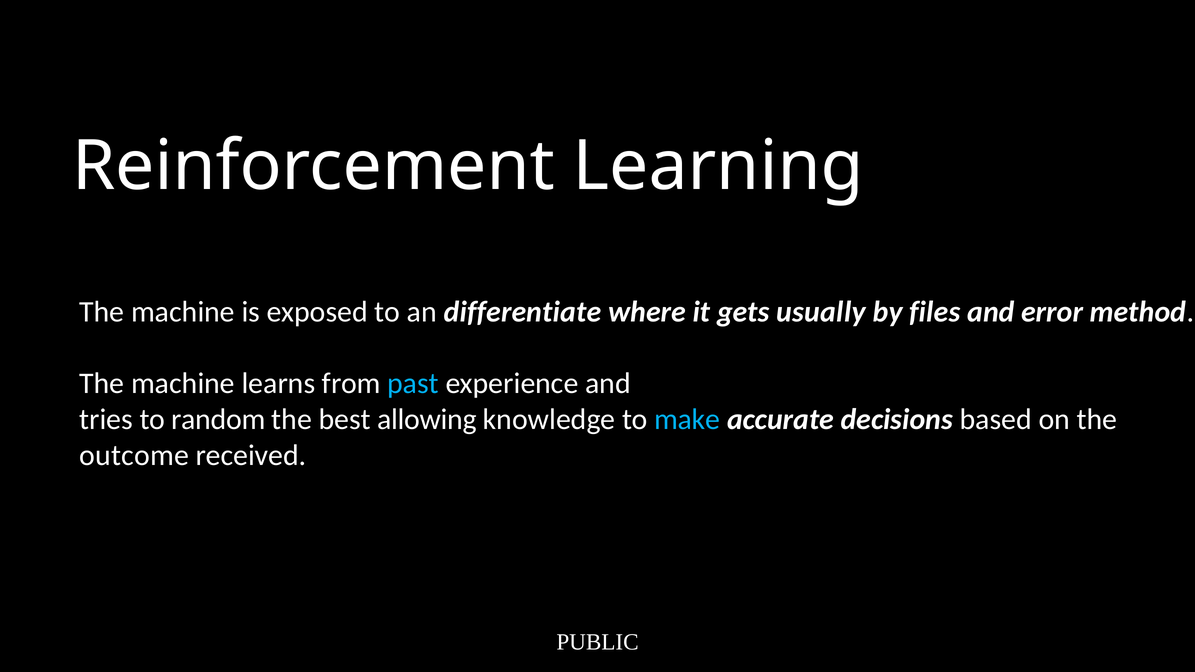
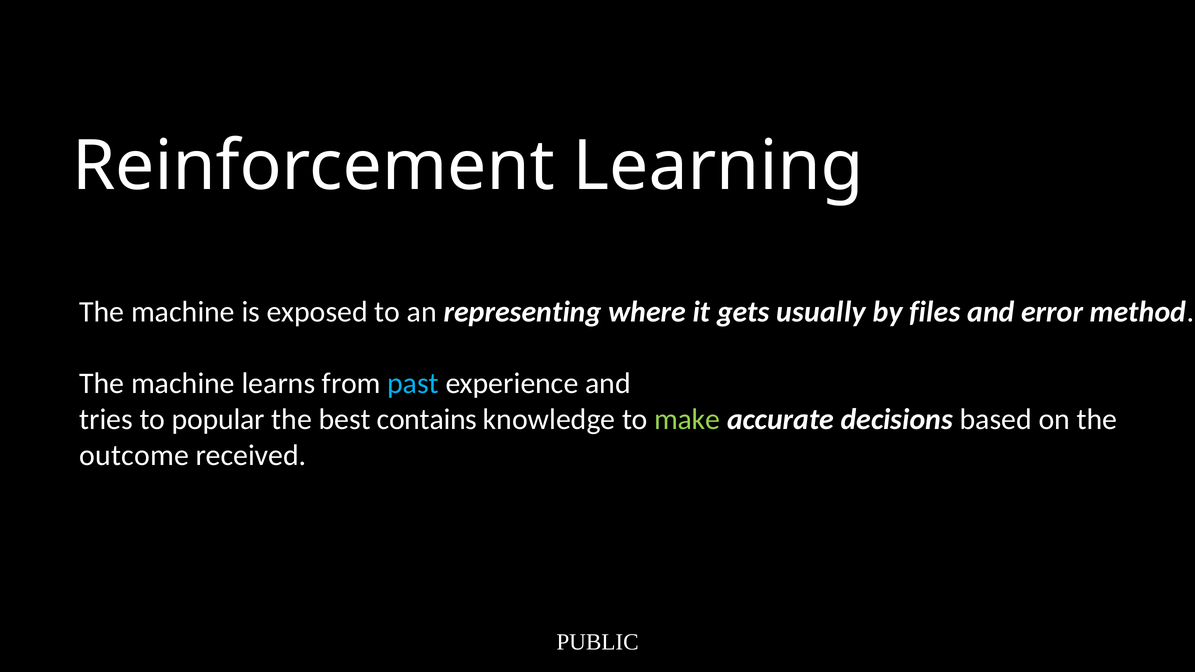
differentiate: differentiate -> representing (523, 312)
random: random -> popular (218, 419)
allowing: allowing -> contains (427, 419)
make colour: light blue -> light green (687, 419)
